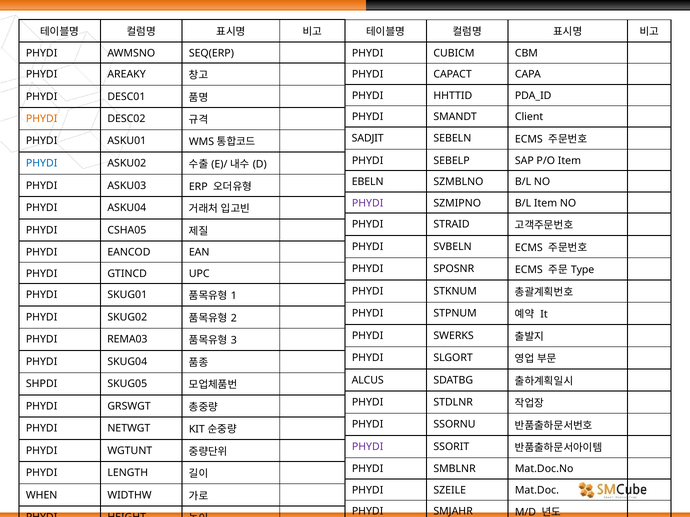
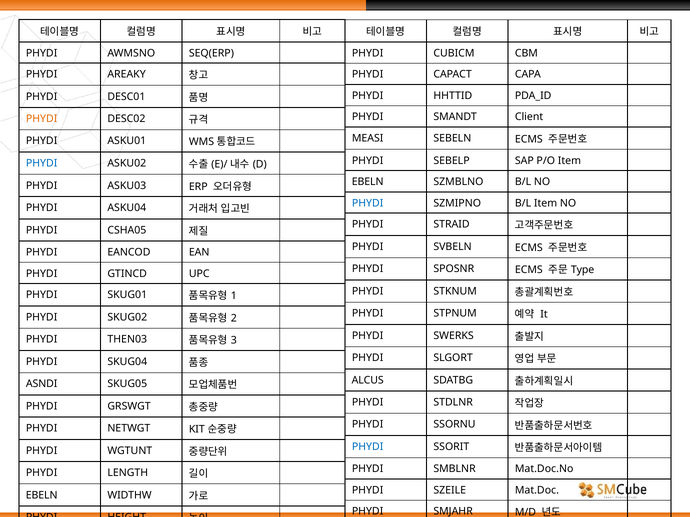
SADJIT: SADJIT -> MEASI (368, 138)
PHYDI colour: purple -> blue (368, 203)
REMA03: REMA03 -> THEN03 (127, 340)
SHPDI: SHPDI -> ASNDI (42, 384)
PHYDI colour: purple -> blue (368, 447)
WHEN: WHEN -> EBELN (42, 496)
